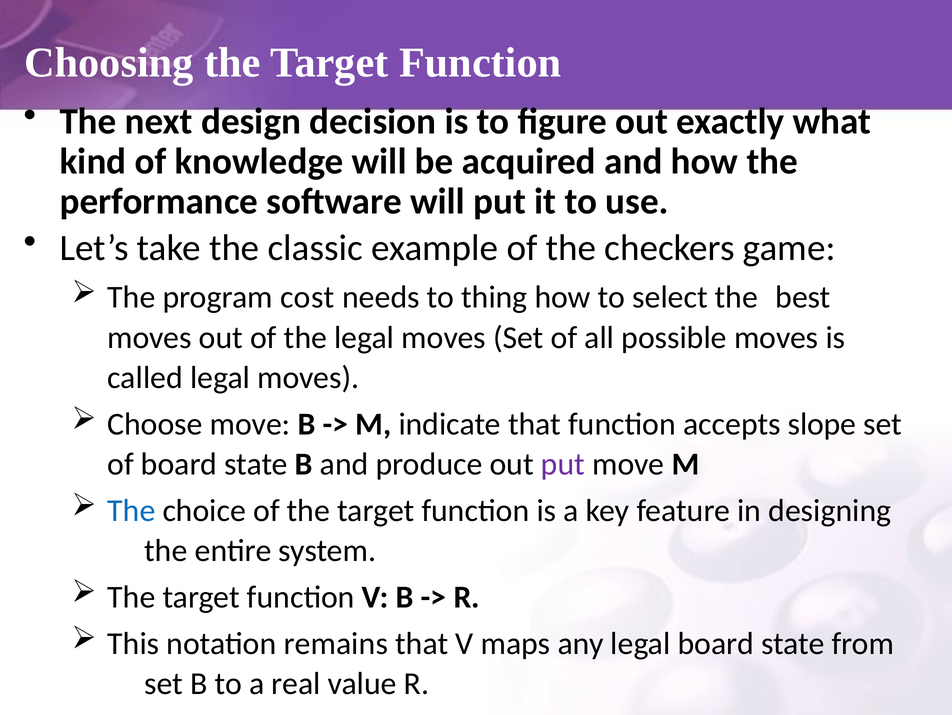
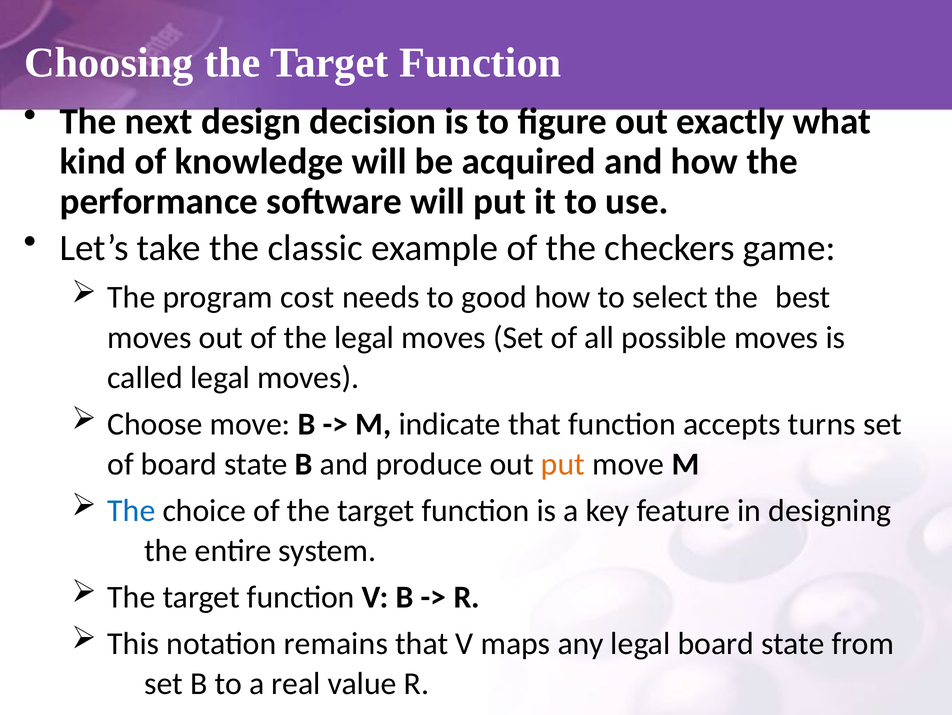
thing: thing -> good (494, 297)
slope: slope -> turns (822, 424)
put colour: purple -> orange (563, 464)
